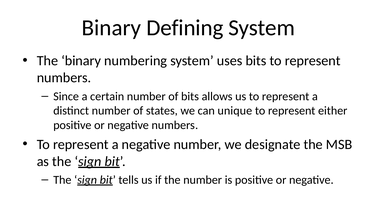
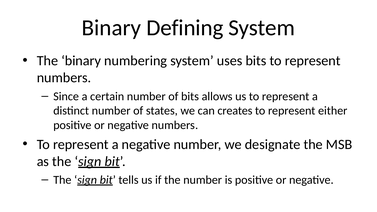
unique: unique -> creates (235, 111)
